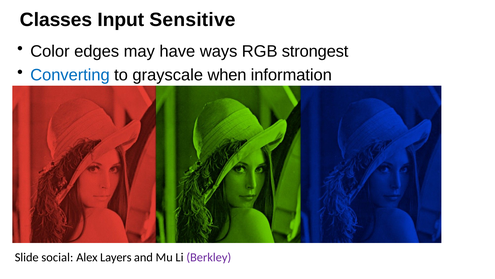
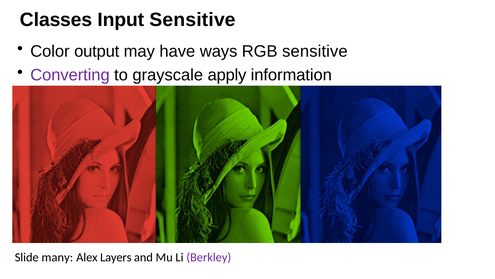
edges: edges -> output (97, 51)
RGB strongest: strongest -> sensitive (315, 51)
Converting colour: blue -> purple (70, 75)
when: when -> apply (227, 75)
social: social -> many (57, 257)
